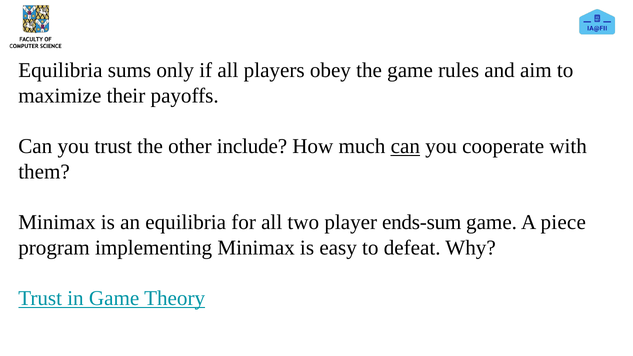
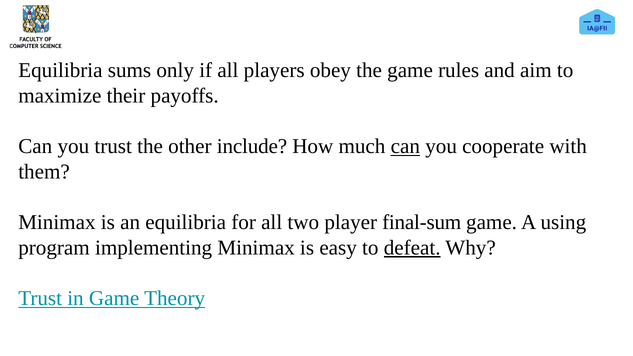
ends-sum: ends-sum -> final-sum (422, 222)
piece: piece -> using (563, 222)
defeat underline: none -> present (412, 248)
